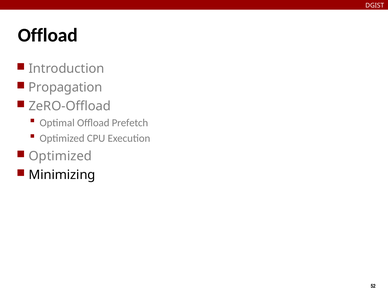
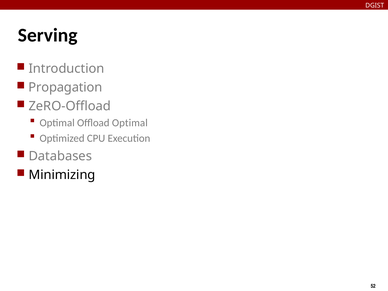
Offload: Offload -> Serving (48, 35)
Offload Prefetch: Prefetch -> Optimal (130, 123)
Optimized: Optimized -> Databases (60, 156)
